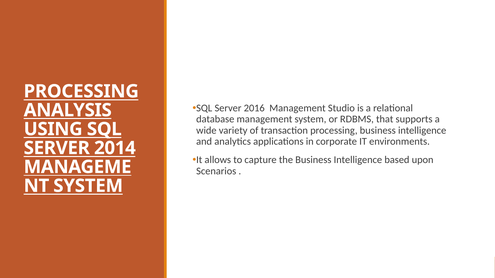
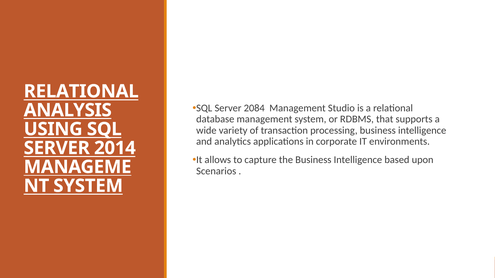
PROCESSING: PROCESSING -> RELATIONAL (81, 91)
2016: 2016 -> 2084 (254, 108)
